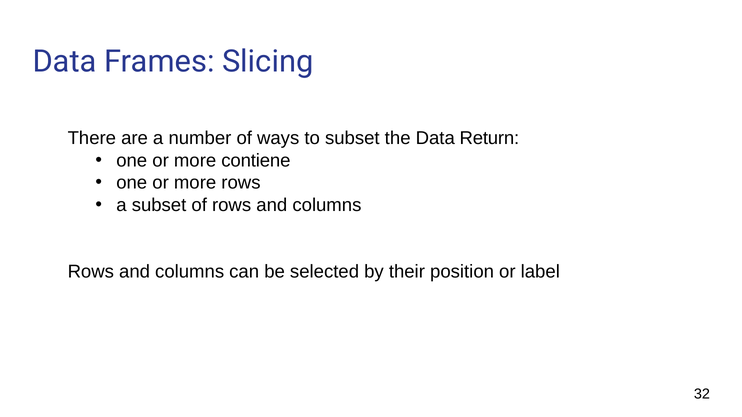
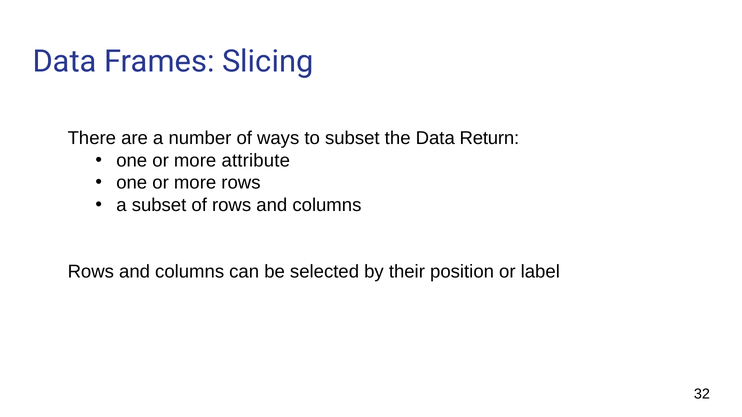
contiene: contiene -> attribute (256, 161)
